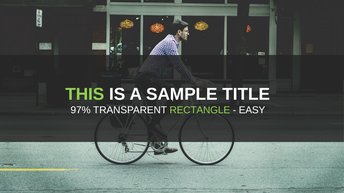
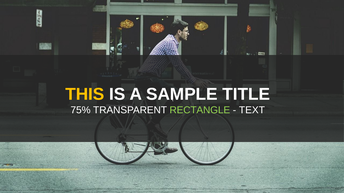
THIS colour: light green -> yellow (85, 94)
97%: 97% -> 75% (81, 110)
EASY: EASY -> TEXT (252, 110)
